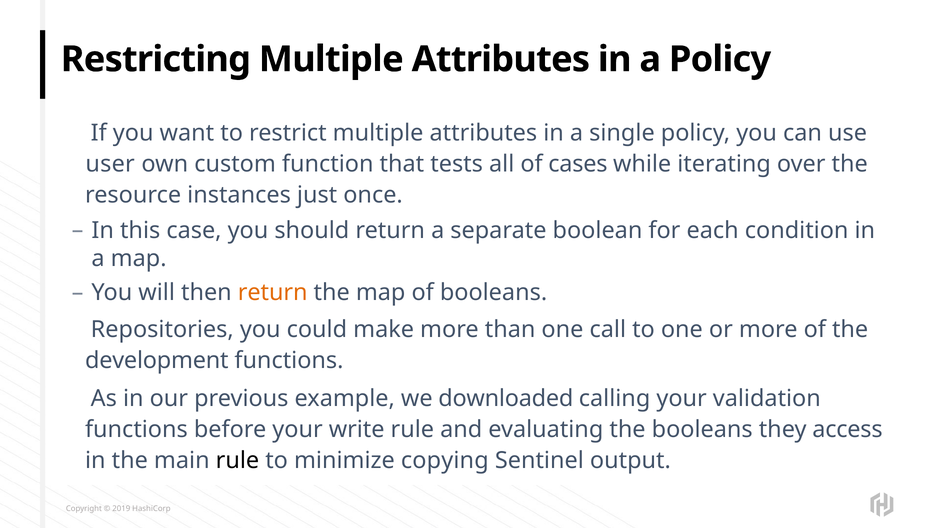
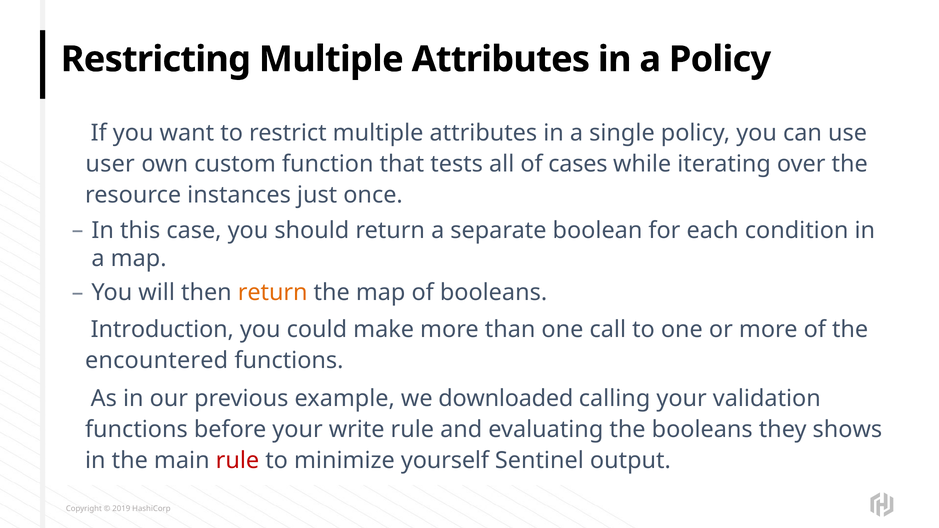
Repositories: Repositories -> Introduction (162, 330)
development: development -> encountered (157, 361)
access: access -> shows (847, 430)
rule colour: black -> red (237, 461)
copying: copying -> yourself (445, 461)
